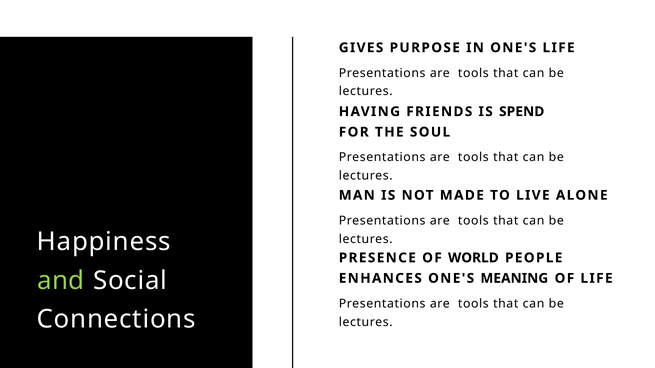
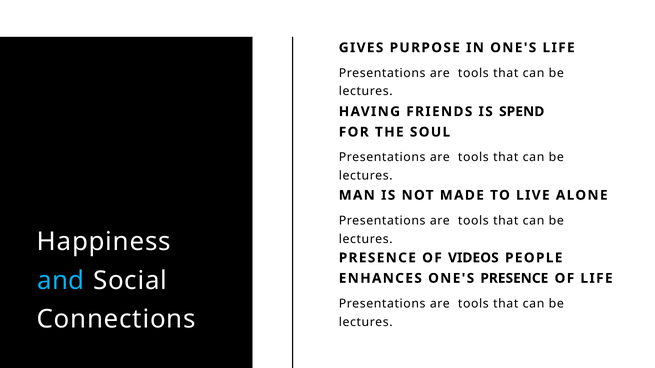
WORLD: WORLD -> VIDEOS (473, 258)
and colour: light green -> light blue (61, 281)
ONE'S MEANING: MEANING -> PRESENCE (514, 279)
